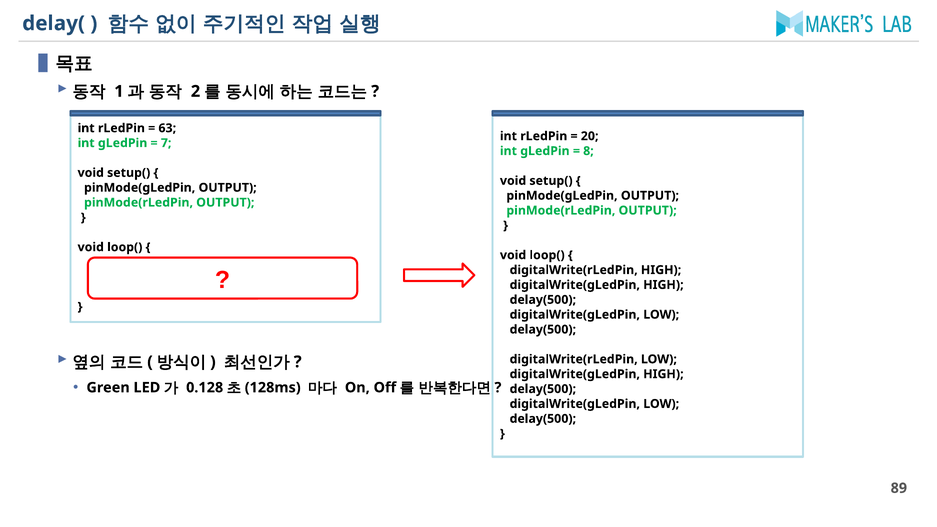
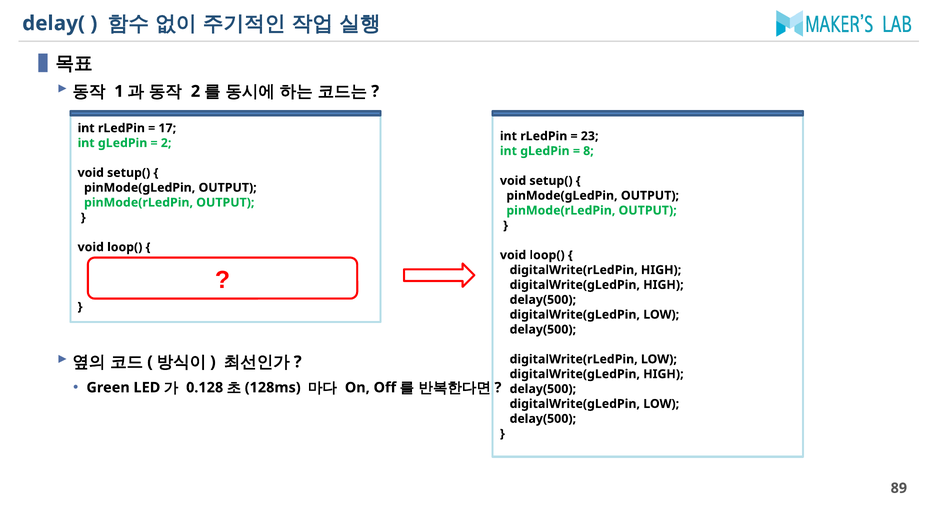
63: 63 -> 17 (167, 128)
20: 20 -> 23 (590, 136)
7: 7 -> 2 (166, 143)
